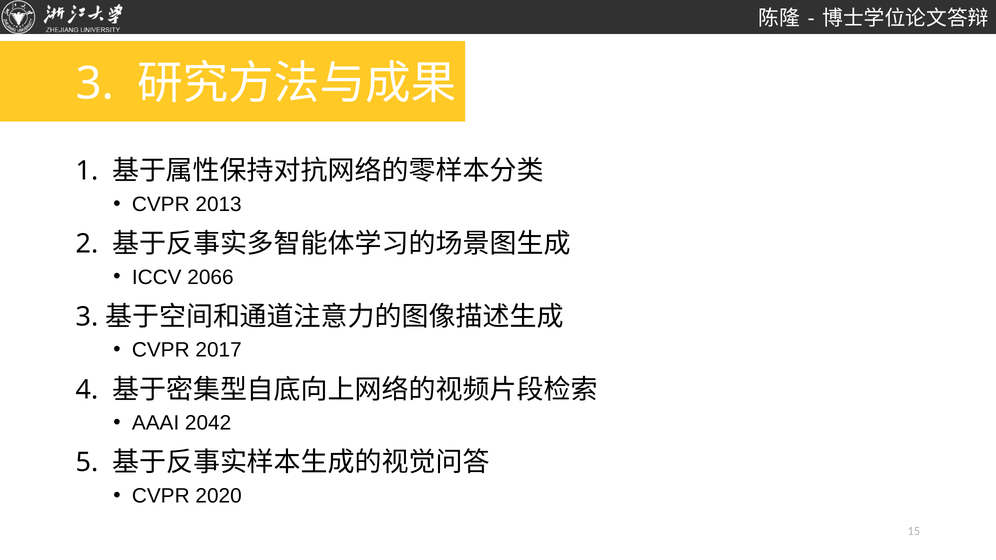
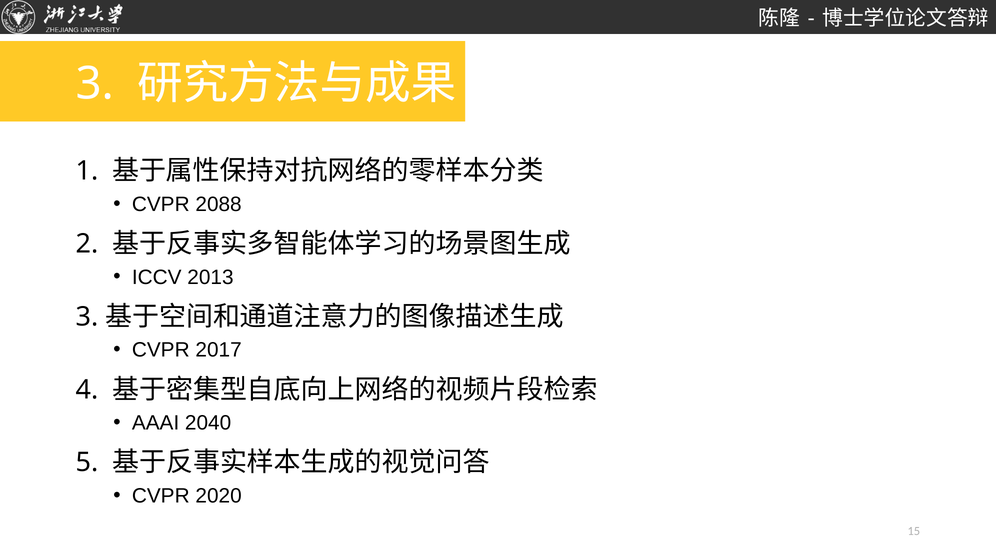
2013: 2013 -> 2088 (219, 204)
2066: 2066 -> 2013 (210, 277)
2042: 2042 -> 2040 (208, 423)
